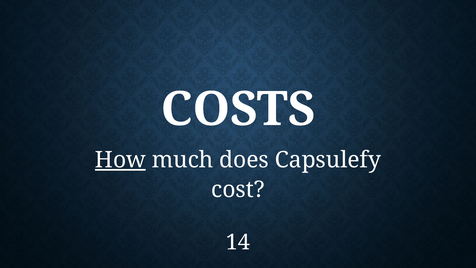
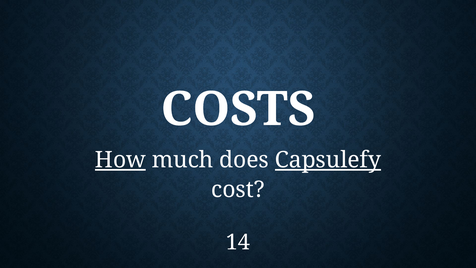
Capsulefy underline: none -> present (328, 160)
